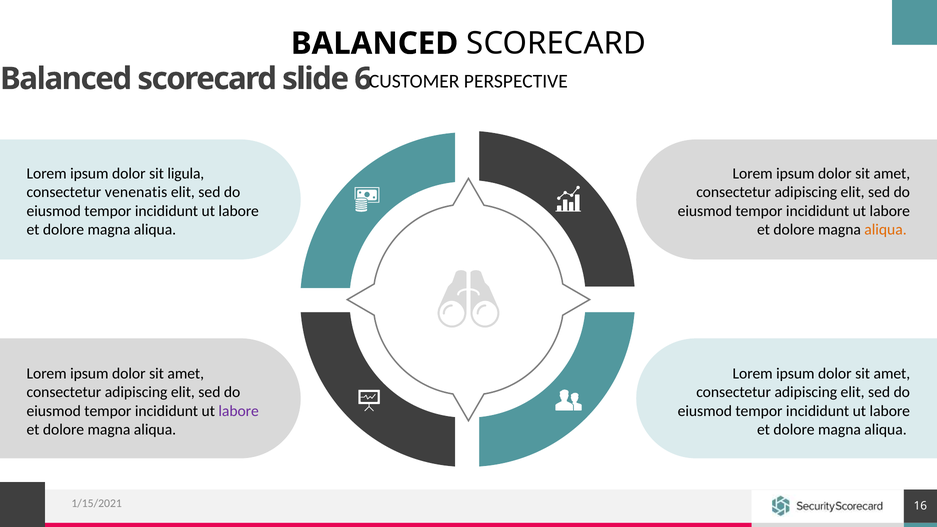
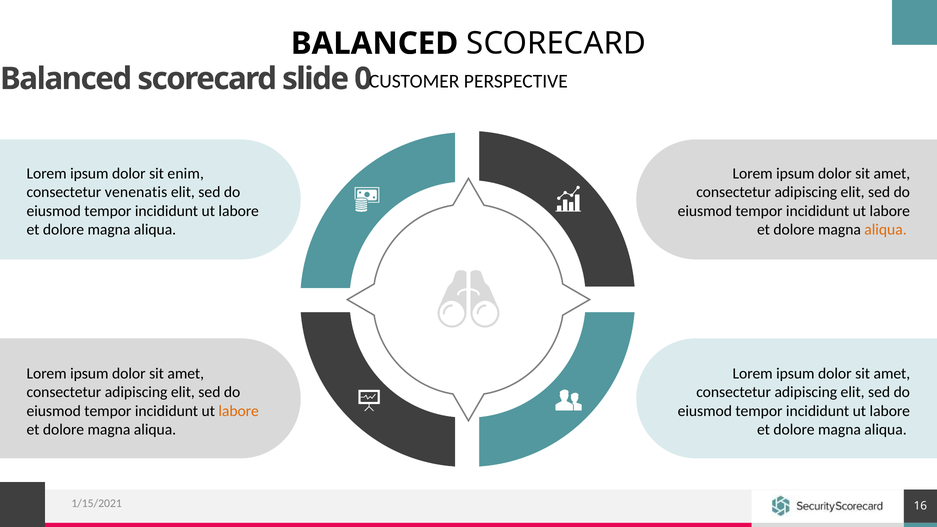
6: 6 -> 0 (363, 79)
ligula: ligula -> enim (186, 174)
labore colour: purple -> orange (239, 411)
